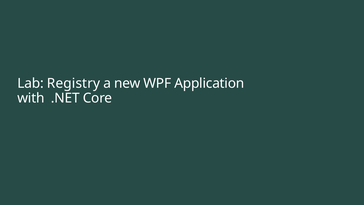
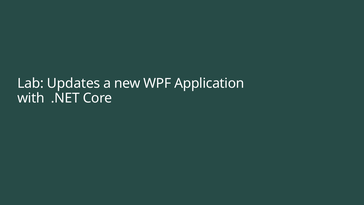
Registry: Registry -> Updates (74, 83)
